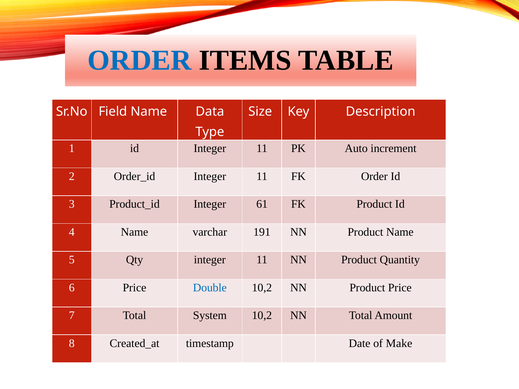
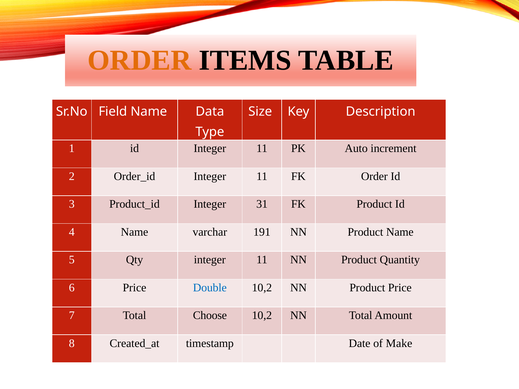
ORDER colour: blue -> orange (140, 60)
61: 61 -> 31 (262, 204)
System: System -> Choose (210, 316)
